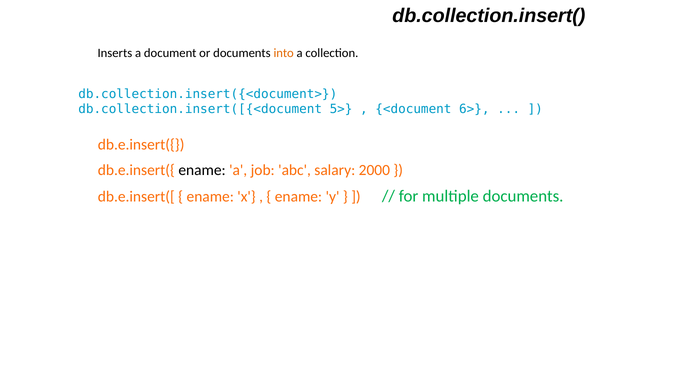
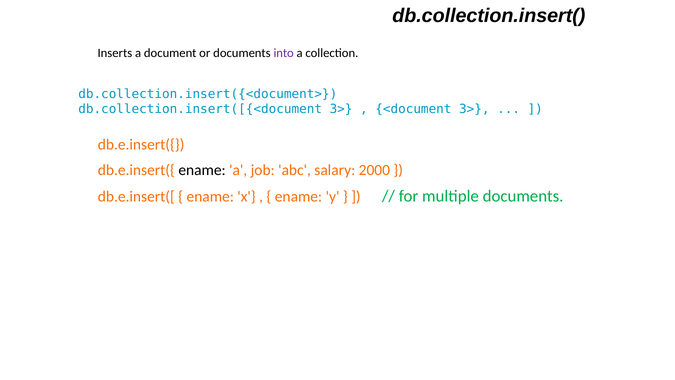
into colour: orange -> purple (284, 53)
db.collection.insert([{<document 5>: 5> -> 3> (341, 109)
<document 6>: 6> -> 3> (474, 109)
